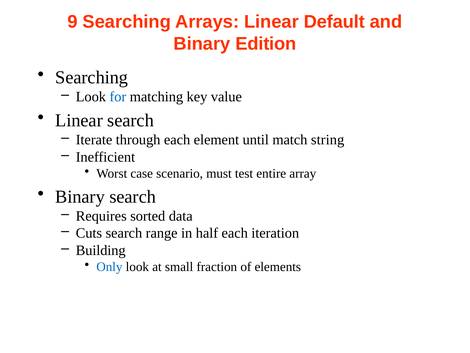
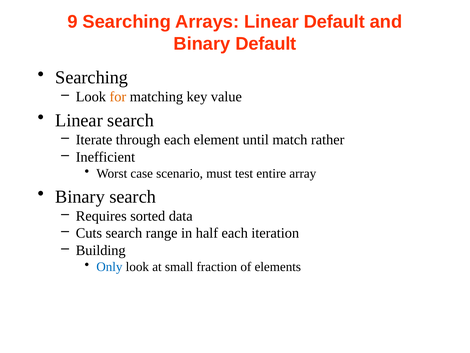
Binary Edition: Edition -> Default (266, 44)
for colour: blue -> orange (118, 97)
string: string -> rather (328, 140)
